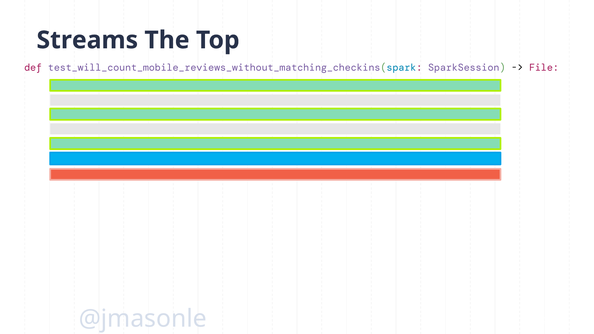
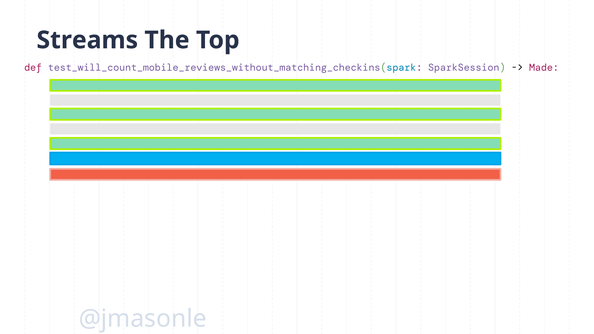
File: File -> Made (544, 68)
